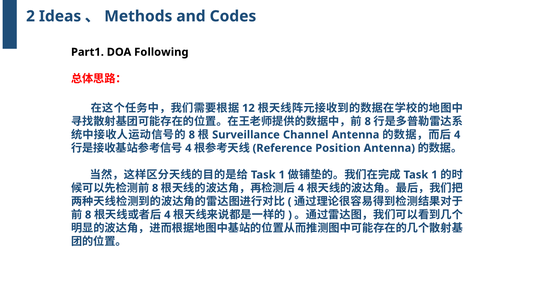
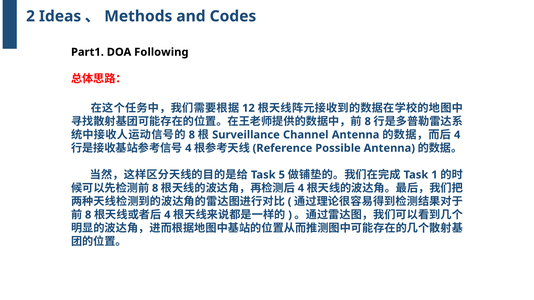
Position: Position -> Possible (338, 148)
1: 1 -> 5 (282, 175)
